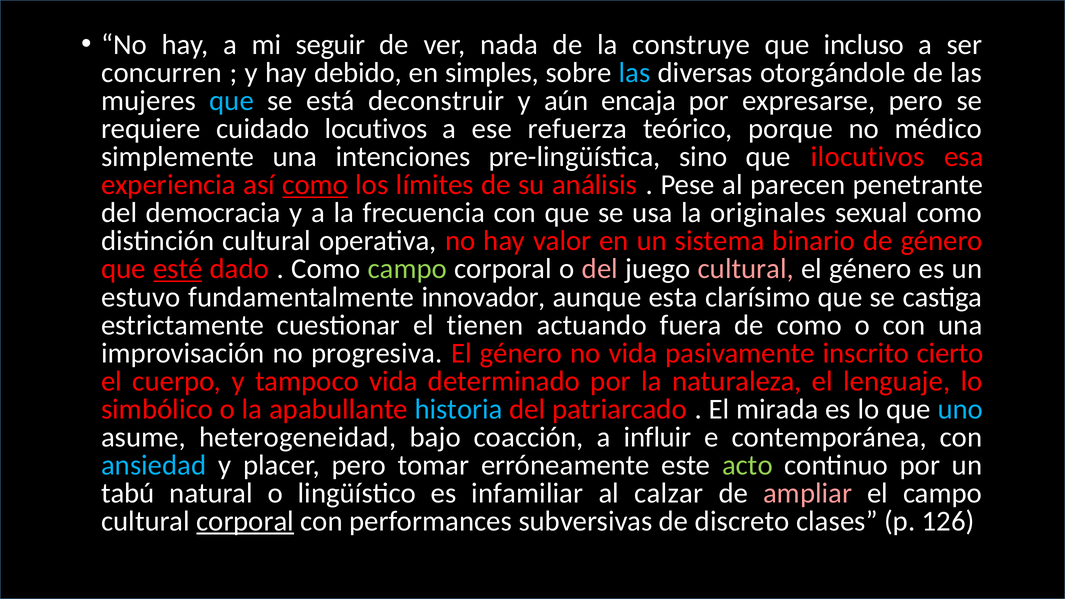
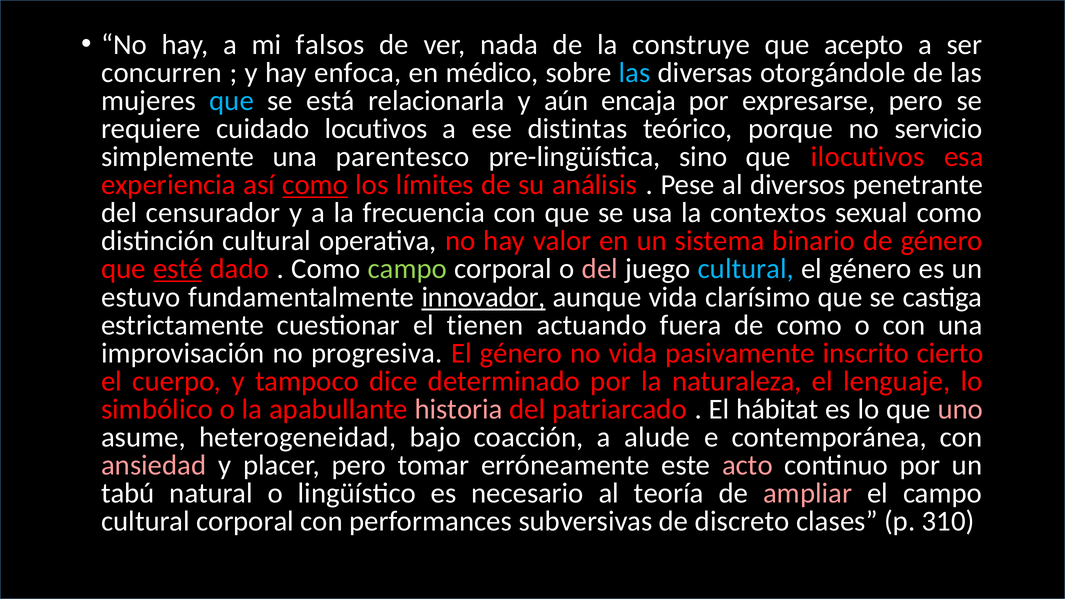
seguir: seguir -> falsos (330, 45)
incluso: incluso -> acepto (864, 45)
debido: debido -> enfoca (358, 73)
simples: simples -> médico (492, 73)
deconstruir: deconstruir -> relacionarla (436, 101)
refuerza: refuerza -> distintas (577, 129)
médico: médico -> servicio (939, 129)
intenciones: intenciones -> parentesco (403, 157)
parecen: parecen -> diversos (798, 185)
democracia: democracia -> censurador (213, 213)
originales: originales -> contextos (768, 213)
cultural colour: pink -> light blue (746, 269)
innovador underline: none -> present (484, 297)
aunque esta: esta -> vida (673, 297)
tampoco vida: vida -> dice (393, 381)
historia colour: light blue -> pink (459, 409)
mirada: mirada -> hábitat (777, 409)
uno colour: light blue -> pink (960, 409)
influir: influir -> alude (657, 437)
ansiedad colour: light blue -> pink (154, 465)
acto colour: light green -> pink (747, 465)
infamiliar: infamiliar -> necesario (528, 493)
calzar: calzar -> teoría (669, 493)
corporal underline: present -> none (245, 521)
126: 126 -> 310 (948, 521)
